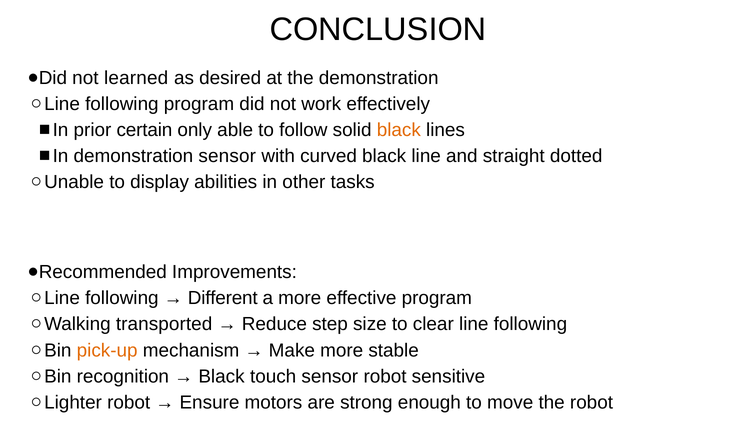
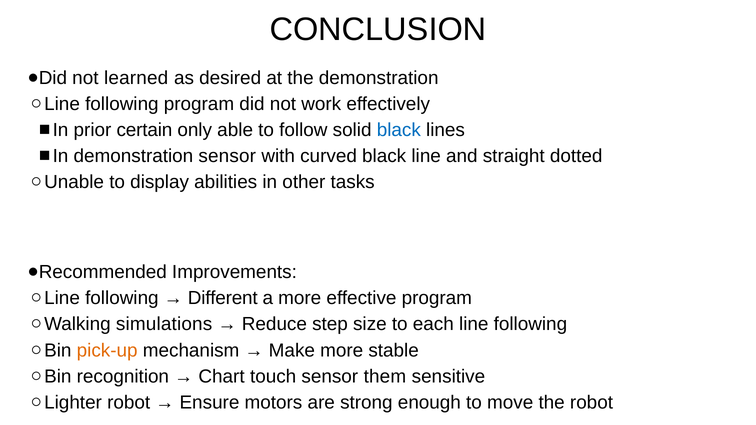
black colour: orange -> blue (399, 130)
transported: transported -> simulations (164, 324)
clear: clear -> each (433, 324)
Black: Black -> Chart (222, 377)
sensor robot: robot -> them (385, 377)
